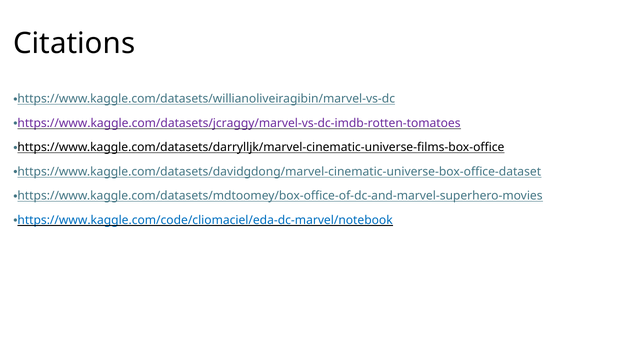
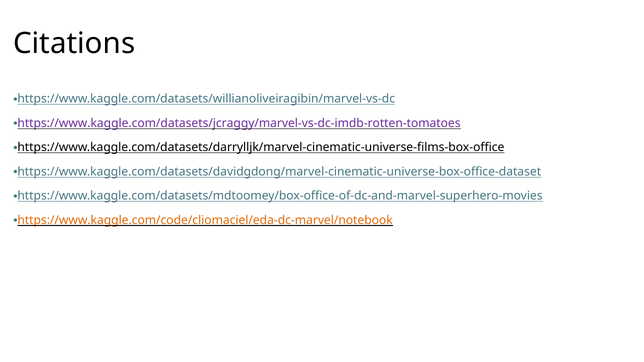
https://www.kaggle.com/code/cliomaciel/eda-dc-marvel/notebook colour: blue -> orange (205, 220)
